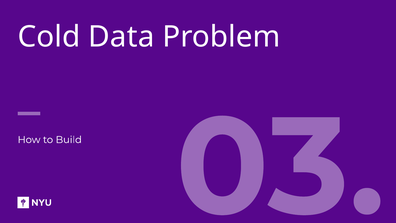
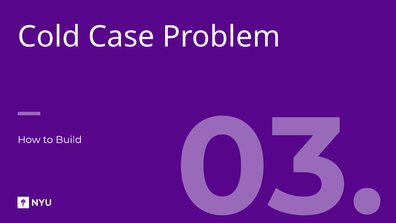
Data: Data -> Case (121, 37)
